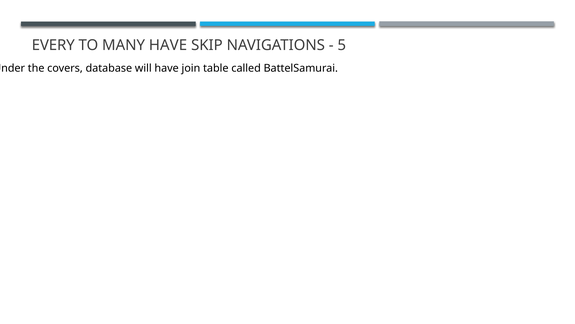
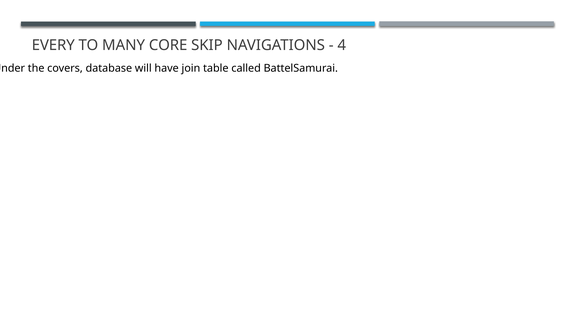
MANY HAVE: HAVE -> CORE (168, 45)
5: 5 -> 4 (342, 45)
